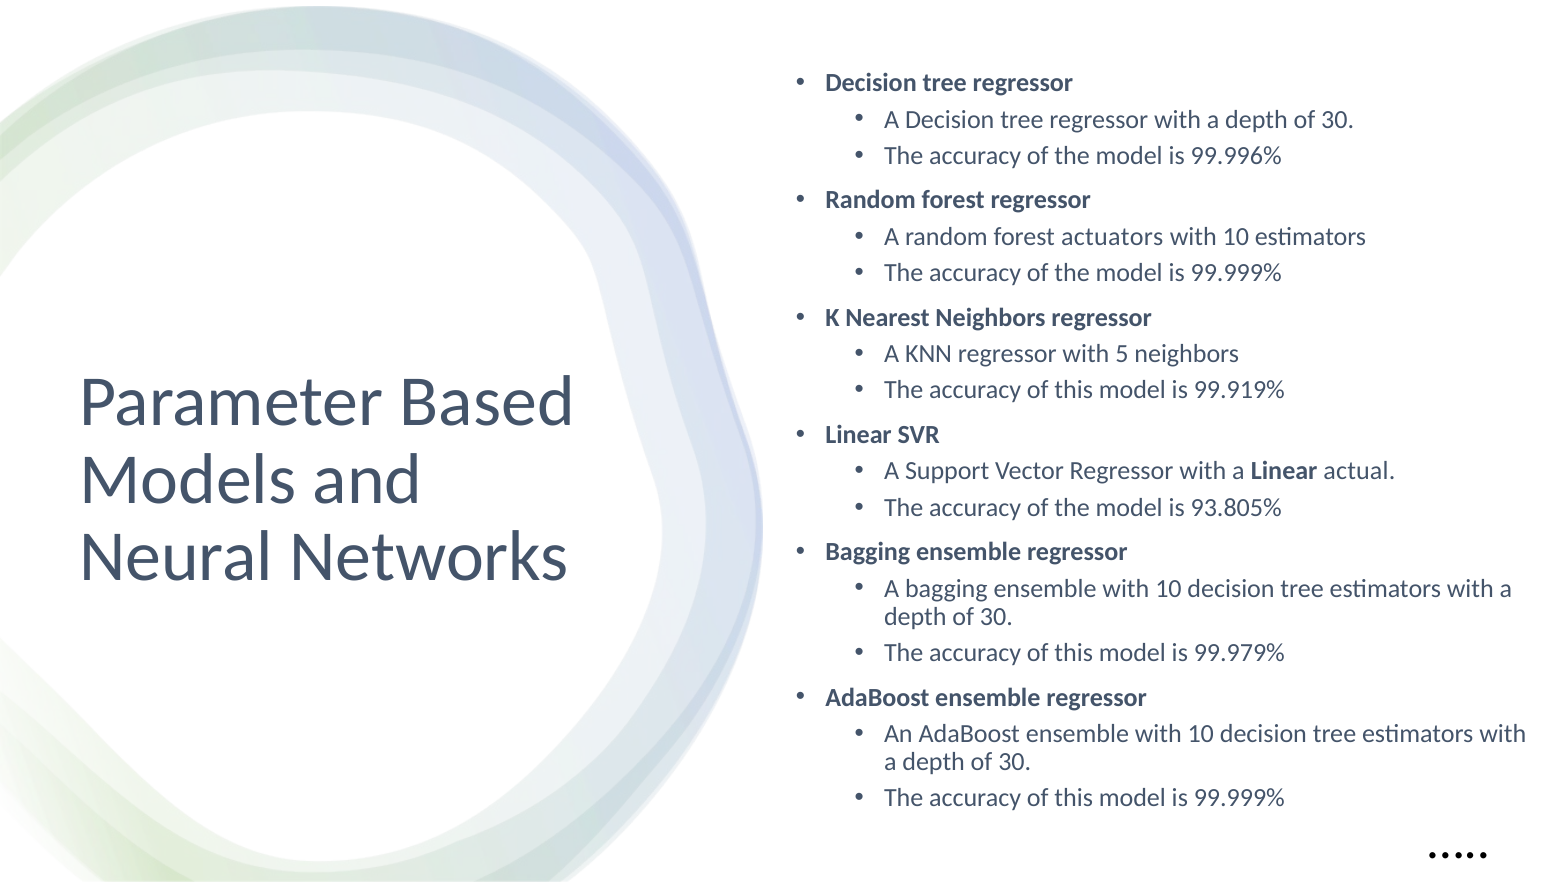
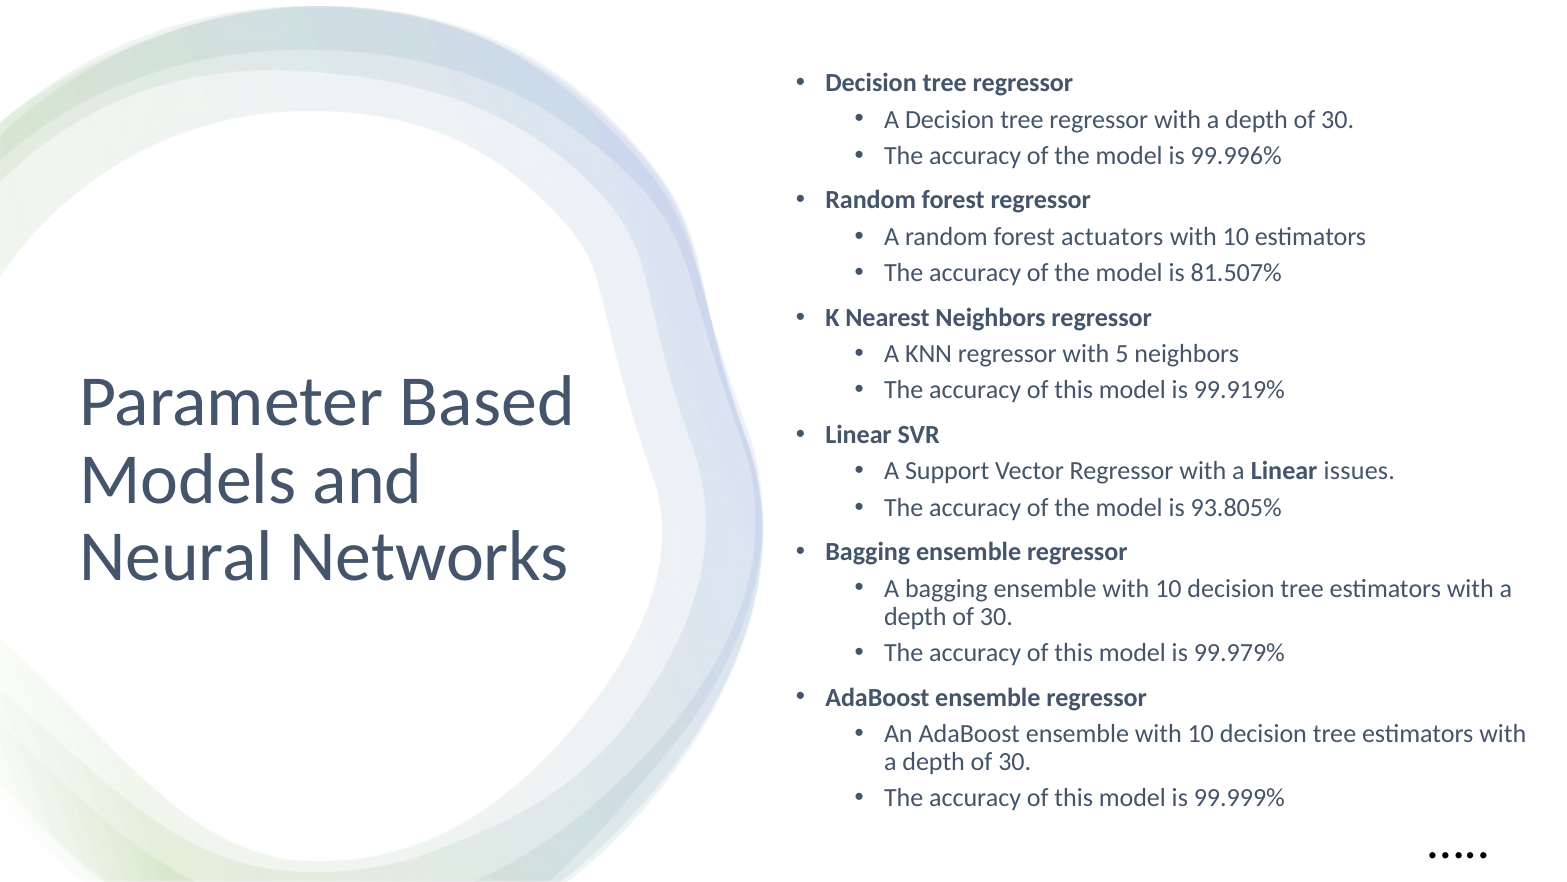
the model is 99.999%: 99.999% -> 81.507% (1236, 273)
actual: actual -> issues (1359, 471)
